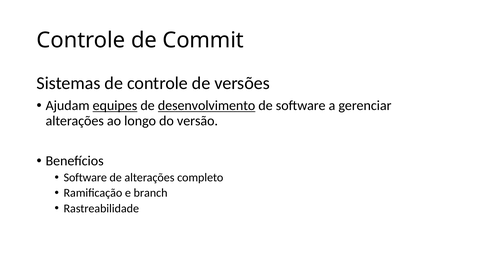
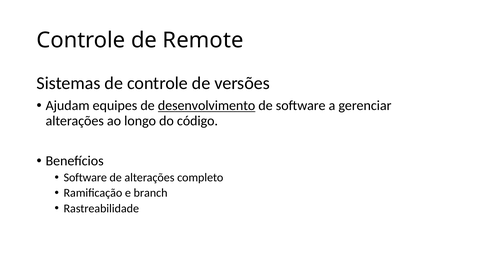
Commit: Commit -> Remote (203, 40)
equipes underline: present -> none (115, 106)
versão: versão -> código (197, 121)
